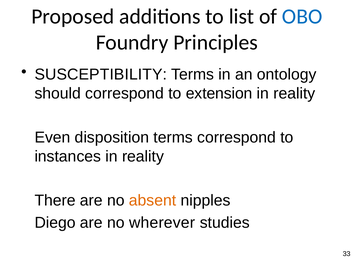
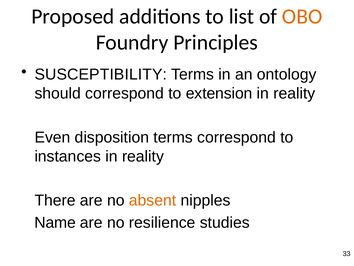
OBO colour: blue -> orange (302, 17)
Diego: Diego -> Name (55, 222)
wherever: wherever -> resilience (162, 222)
